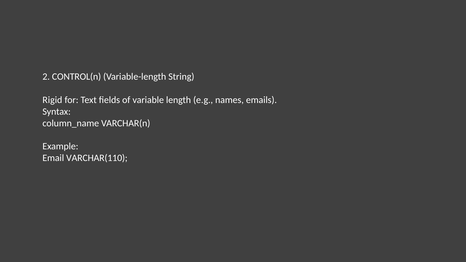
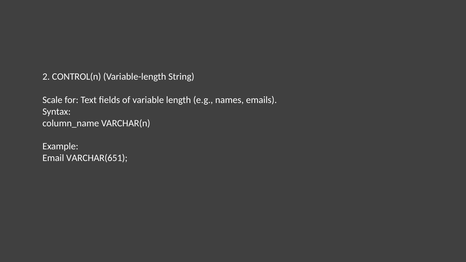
Rigid: Rigid -> Scale (52, 100)
VARCHAR(110: VARCHAR(110 -> VARCHAR(651 (97, 158)
